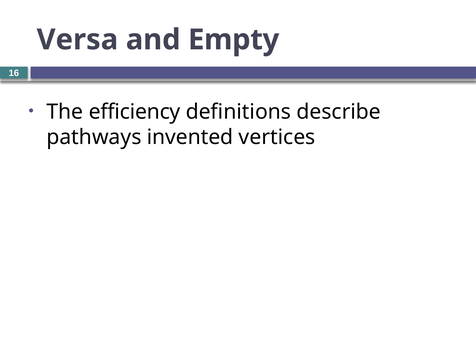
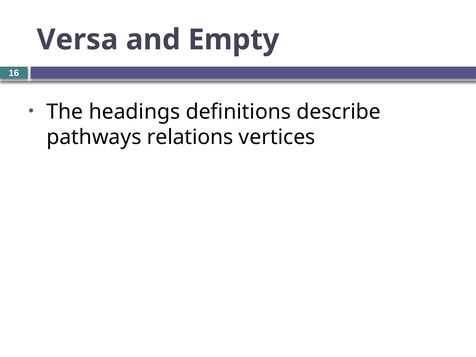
efficiency: efficiency -> headings (134, 112)
invented: invented -> relations (190, 137)
